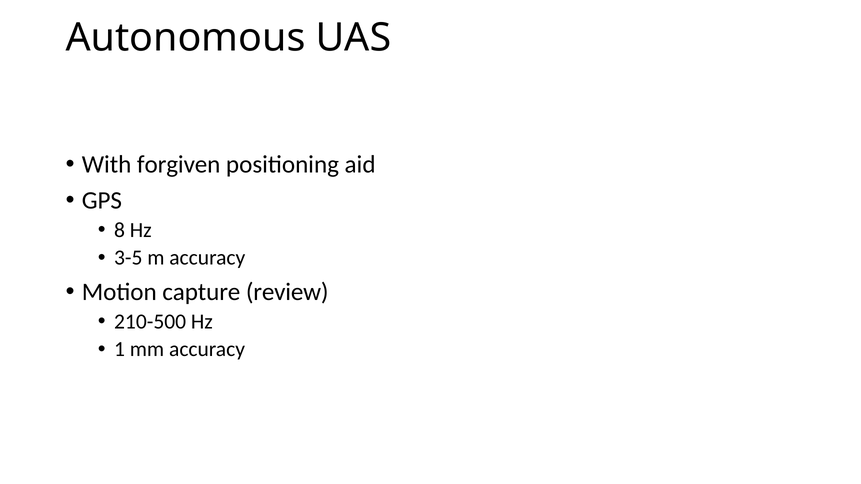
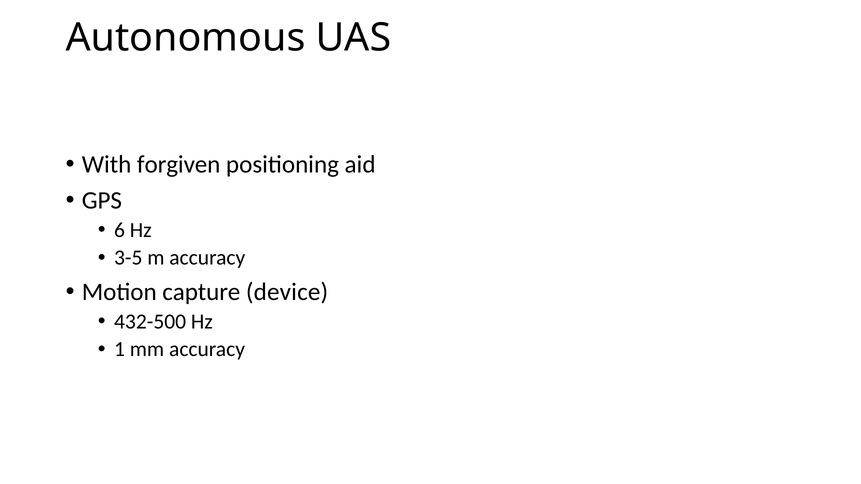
8: 8 -> 6 (120, 230)
review: review -> device (287, 292)
210-500: 210-500 -> 432-500 (150, 322)
